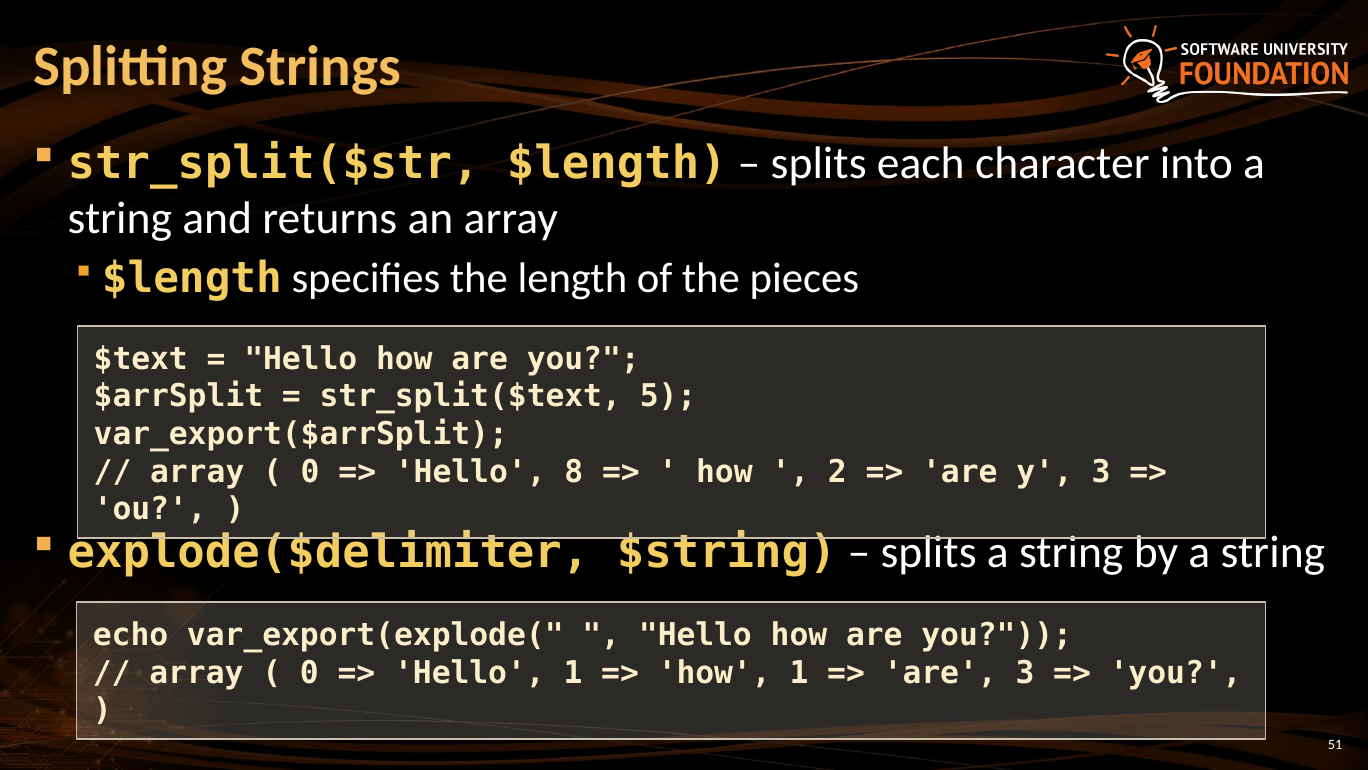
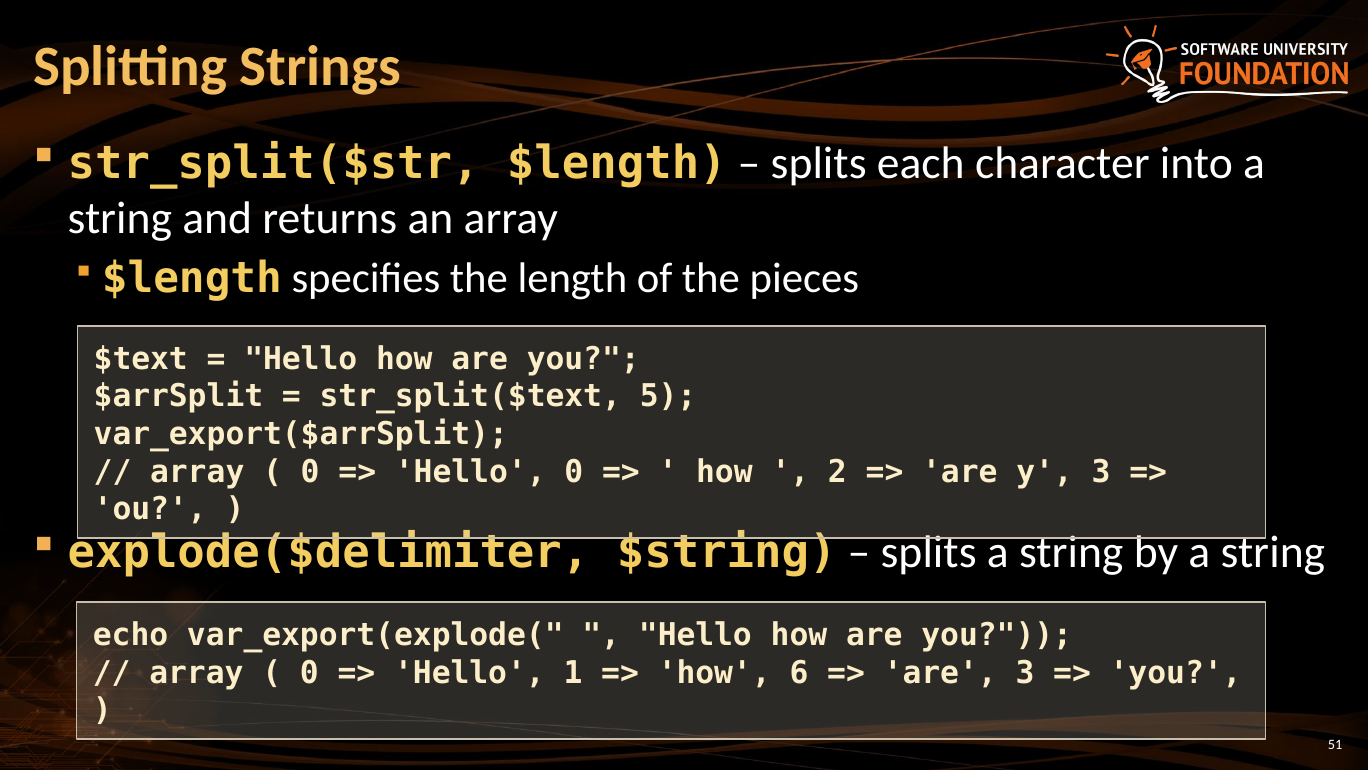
Hello 8: 8 -> 0 (574, 472)
how 1: 1 -> 6 (799, 672)
